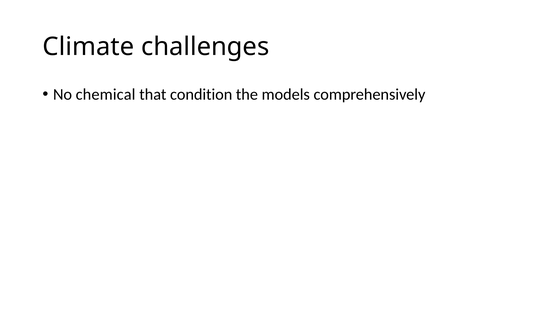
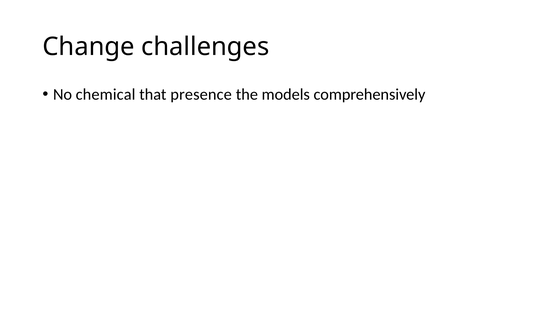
Climate: Climate -> Change (89, 47)
condition: condition -> presence (201, 94)
